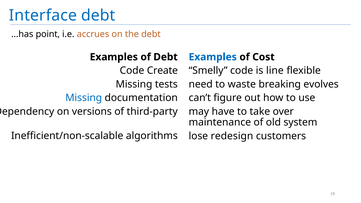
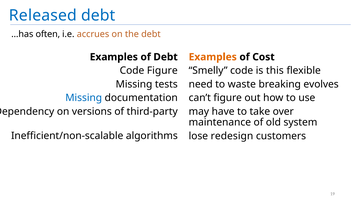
Interface: Interface -> Released (43, 15)
point: point -> often (48, 34)
Examples colour: blue -> orange (213, 57)
Code Create: Create -> Figure (162, 71)
line: line -> this (275, 71)
